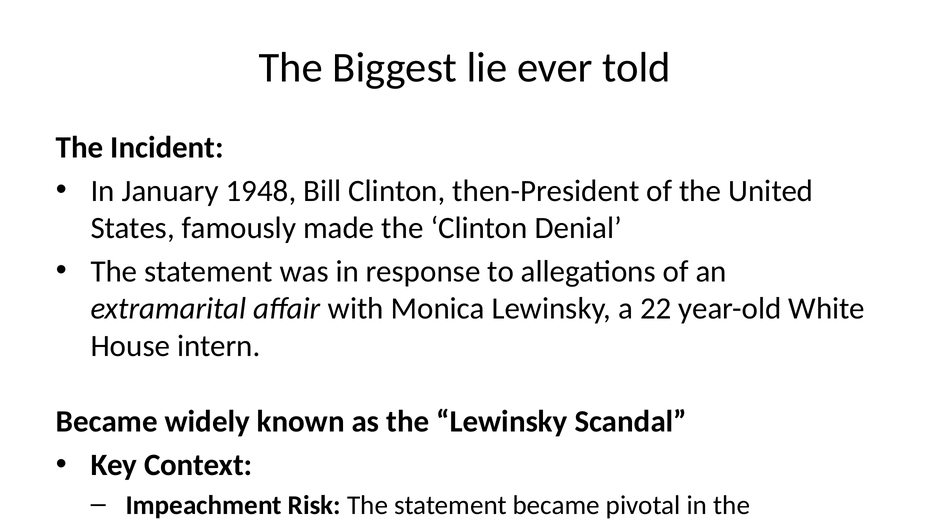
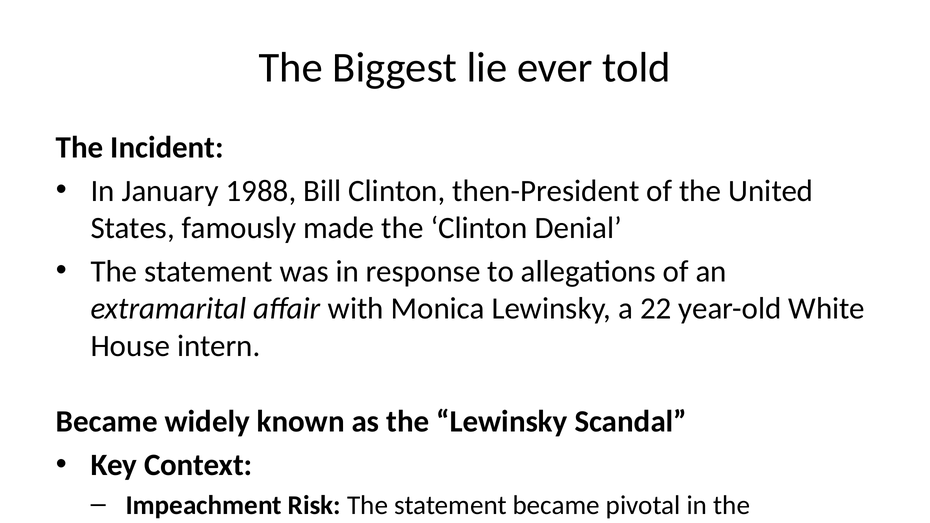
1948: 1948 -> 1988 (261, 191)
